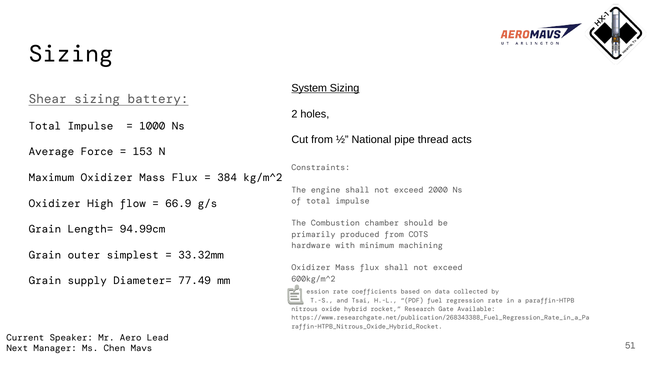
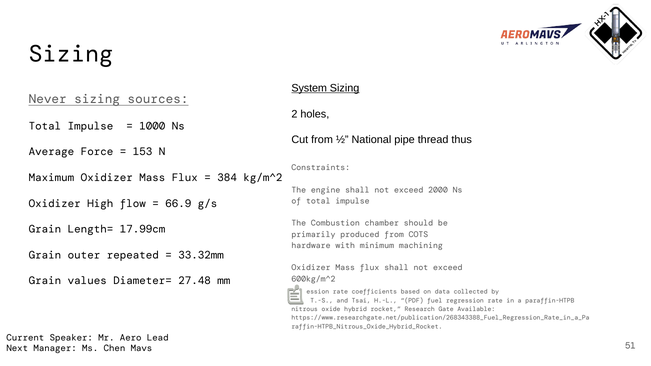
Shear: Shear -> Never (48, 99)
battery: battery -> sources (158, 99)
acts: acts -> thus (462, 140)
94.99cm: 94.99cm -> 17.99cm (143, 229)
simplest: simplest -> repeated (133, 255)
supply: supply -> values (87, 281)
77.49: 77.49 -> 27.48 (195, 281)
